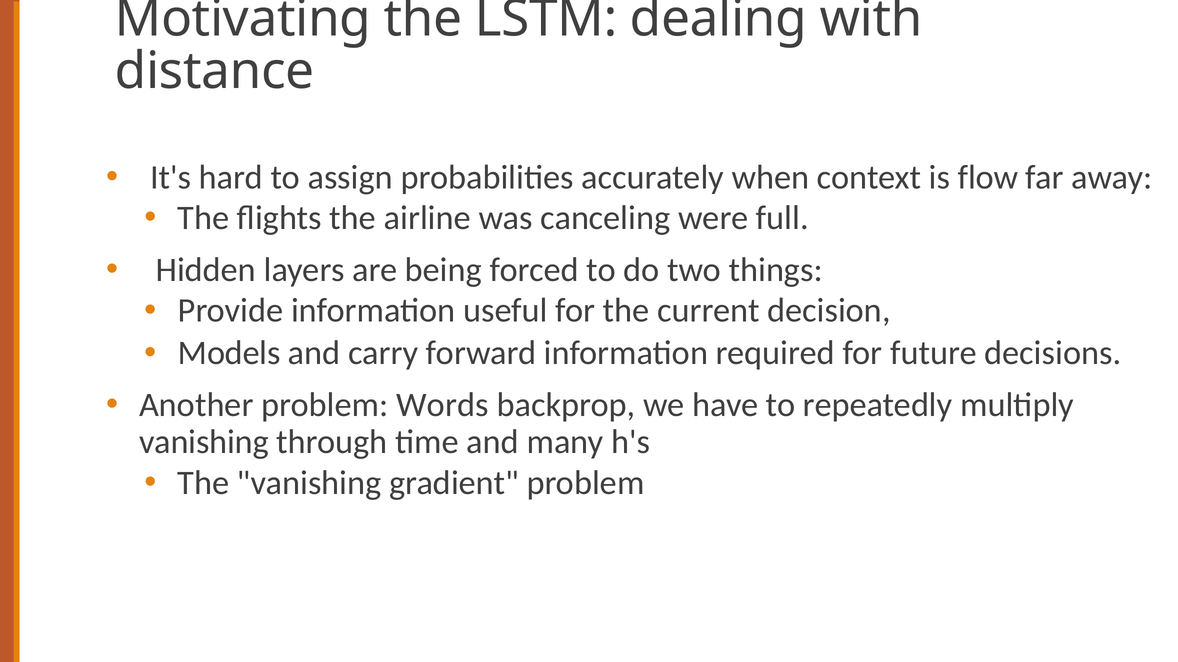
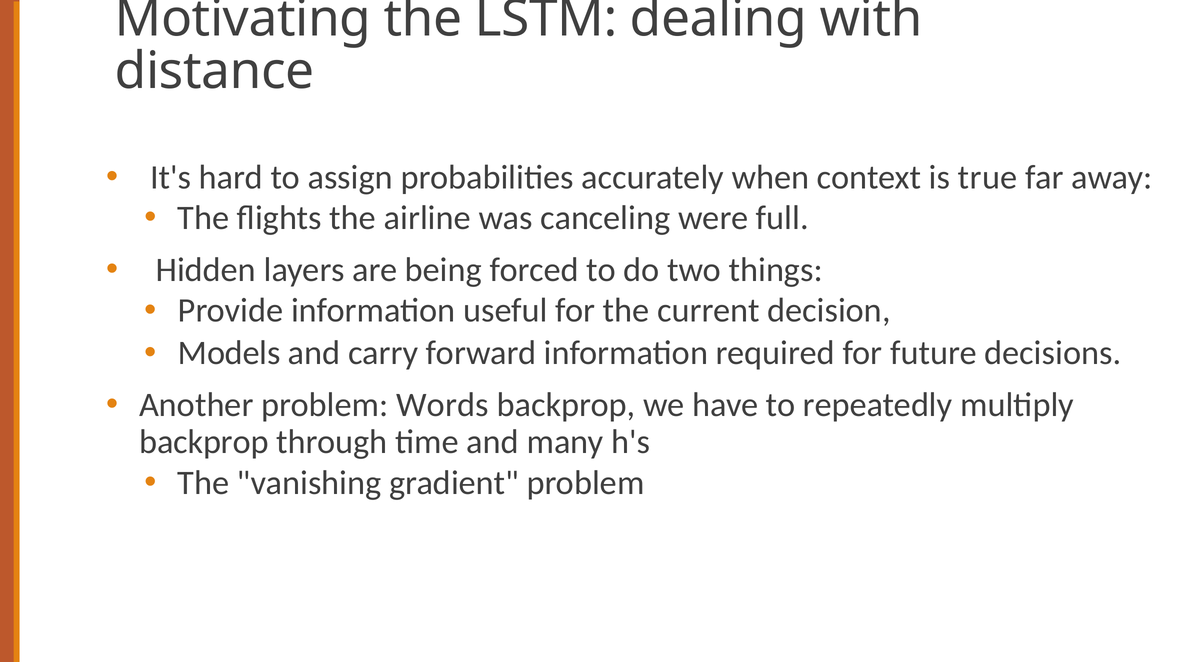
flow: flow -> true (988, 177)
vanishing: vanishing -> backprop (204, 442)
